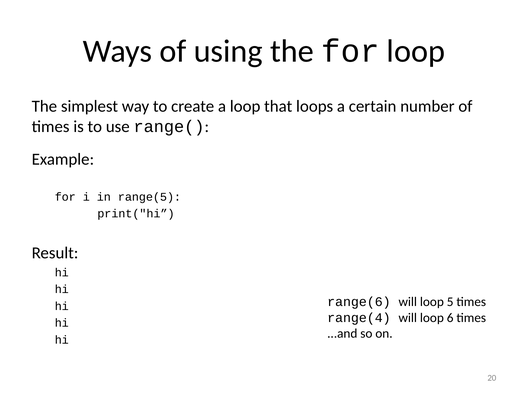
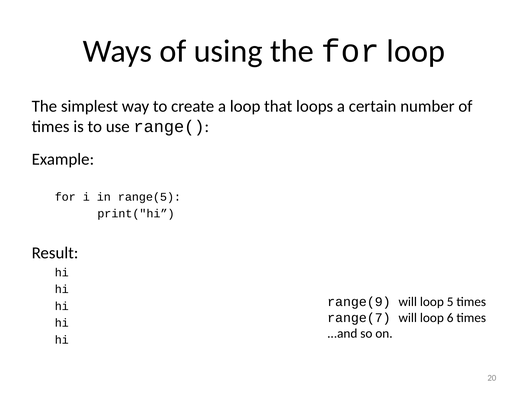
range(6: range(6 -> range(9 (359, 302)
range(4: range(4 -> range(7 (359, 318)
